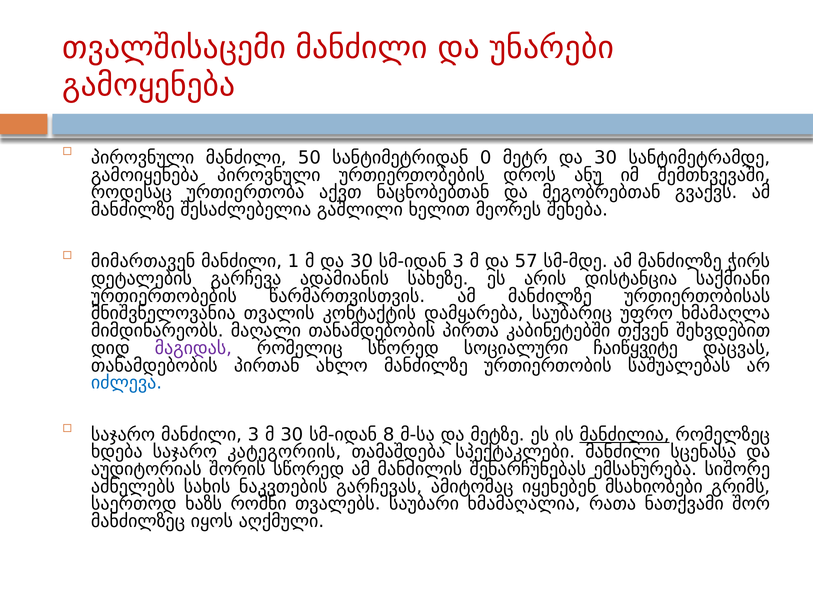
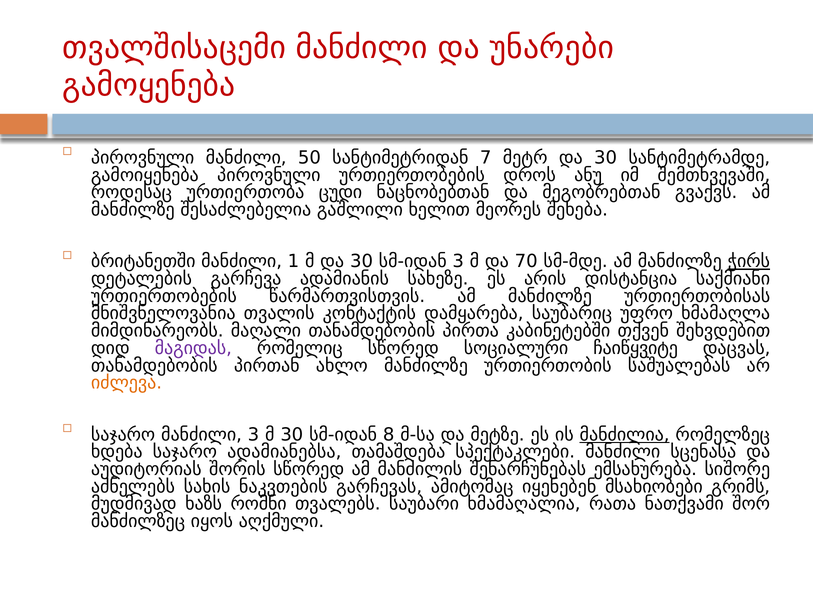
0: 0 -> 7 (486, 158)
აქვთ: აქვთ -> ცუდი (341, 192)
მიმართავენ: მიმართავენ -> ბრიტანეთში (143, 261)
57: 57 -> 70 (526, 261)
ჭირს underline: none -> present (749, 261)
იძლევა colour: blue -> orange (126, 383)
კატეგორიის: კატეგორიის -> ადამიანებსა (284, 452)
საერთოდ: საერთოდ -> მუდმივად (134, 504)
